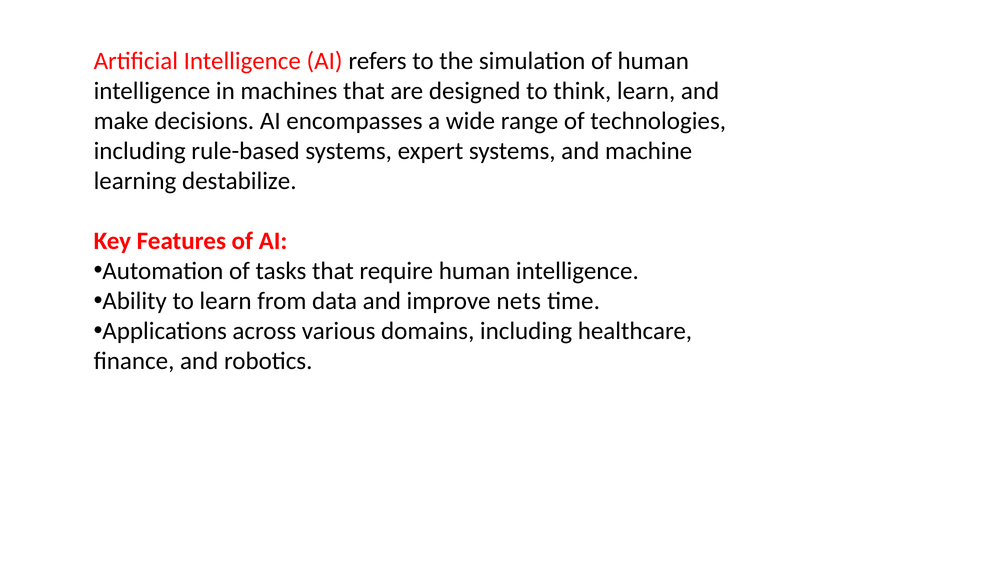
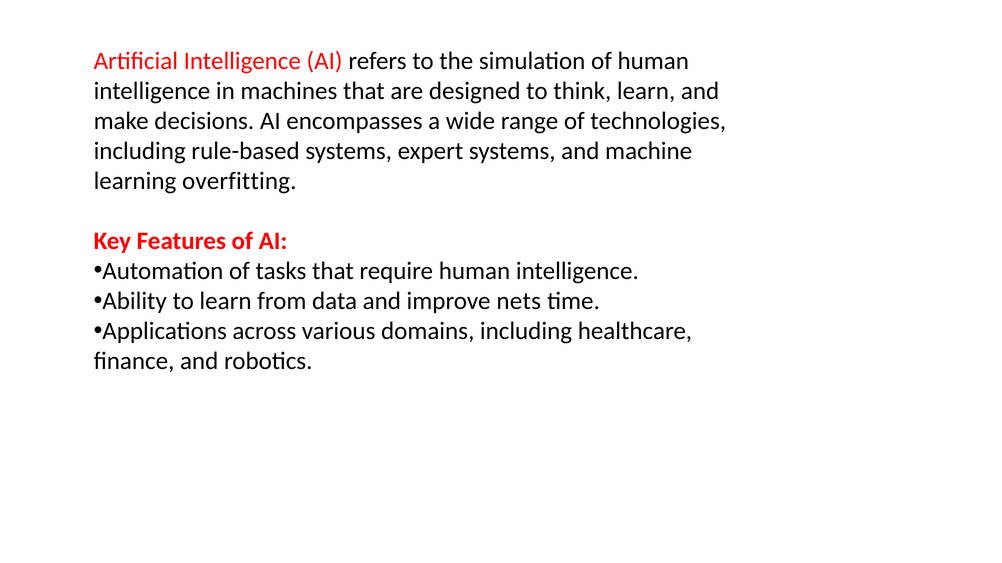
destabilize: destabilize -> overfitting (239, 181)
